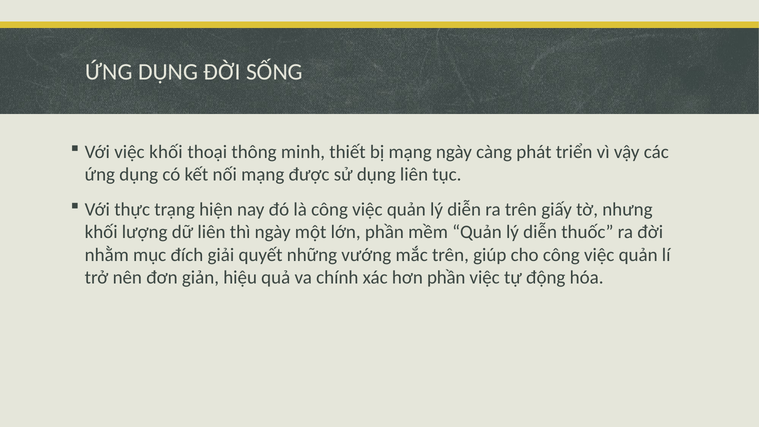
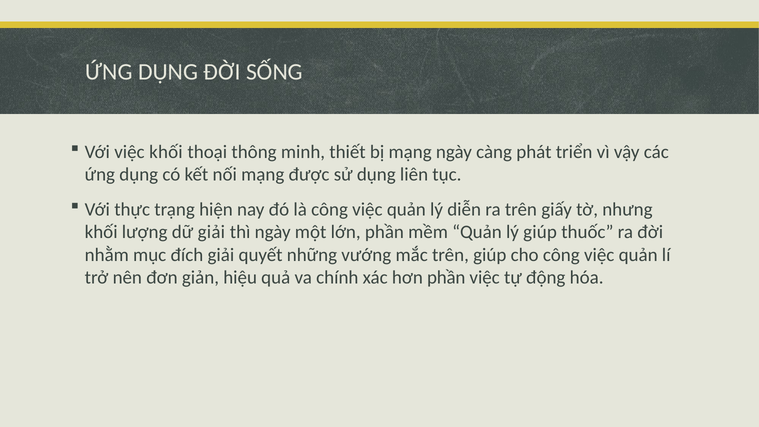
dữ liên: liên -> giải (211, 232)
mềm Quản lý diễn: diễn -> giúp (540, 232)
